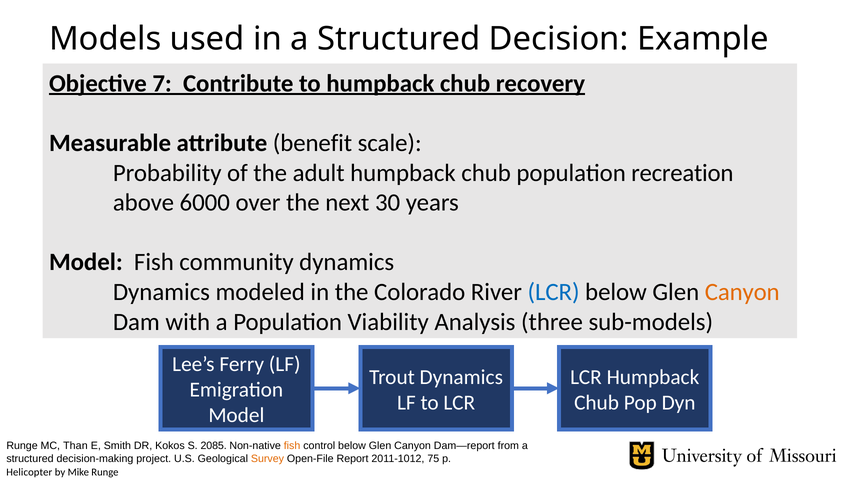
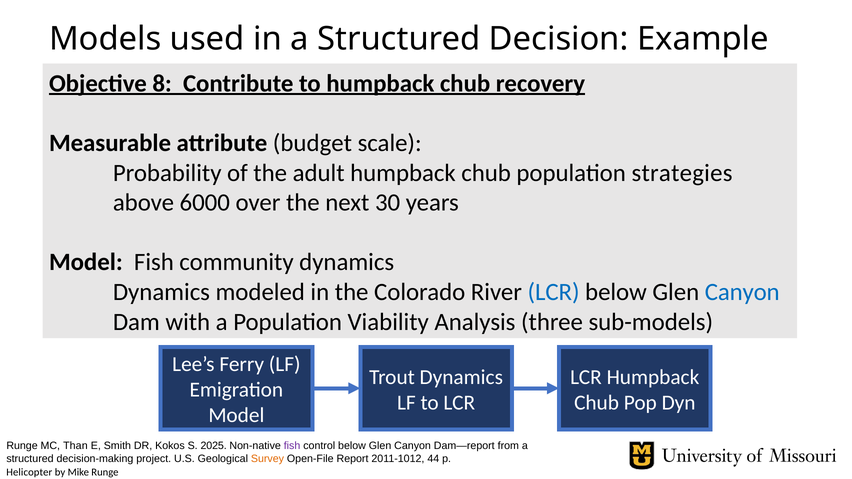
7: 7 -> 8 (162, 83)
benefit: benefit -> budget (312, 143)
recreation: recreation -> strategies (682, 173)
Canyon colour: orange -> blue (742, 292)
2085: 2085 -> 2025 (214, 446)
fish colour: orange -> purple (292, 446)
75: 75 -> 44 (433, 459)
